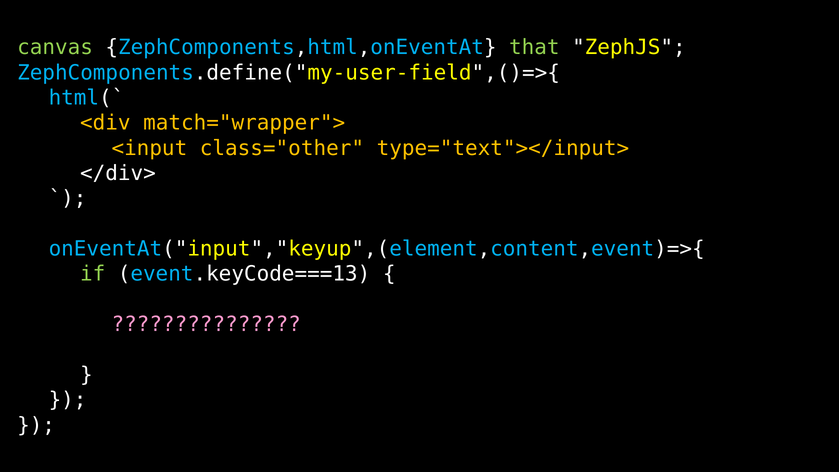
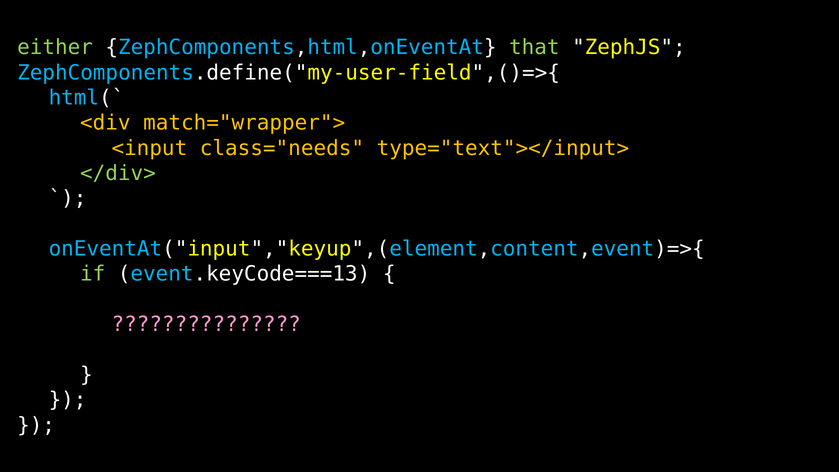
canvas: canvas -> either (55, 48)
class="other: class="other -> class="needs (282, 148)
</div> colour: white -> light green (118, 173)
